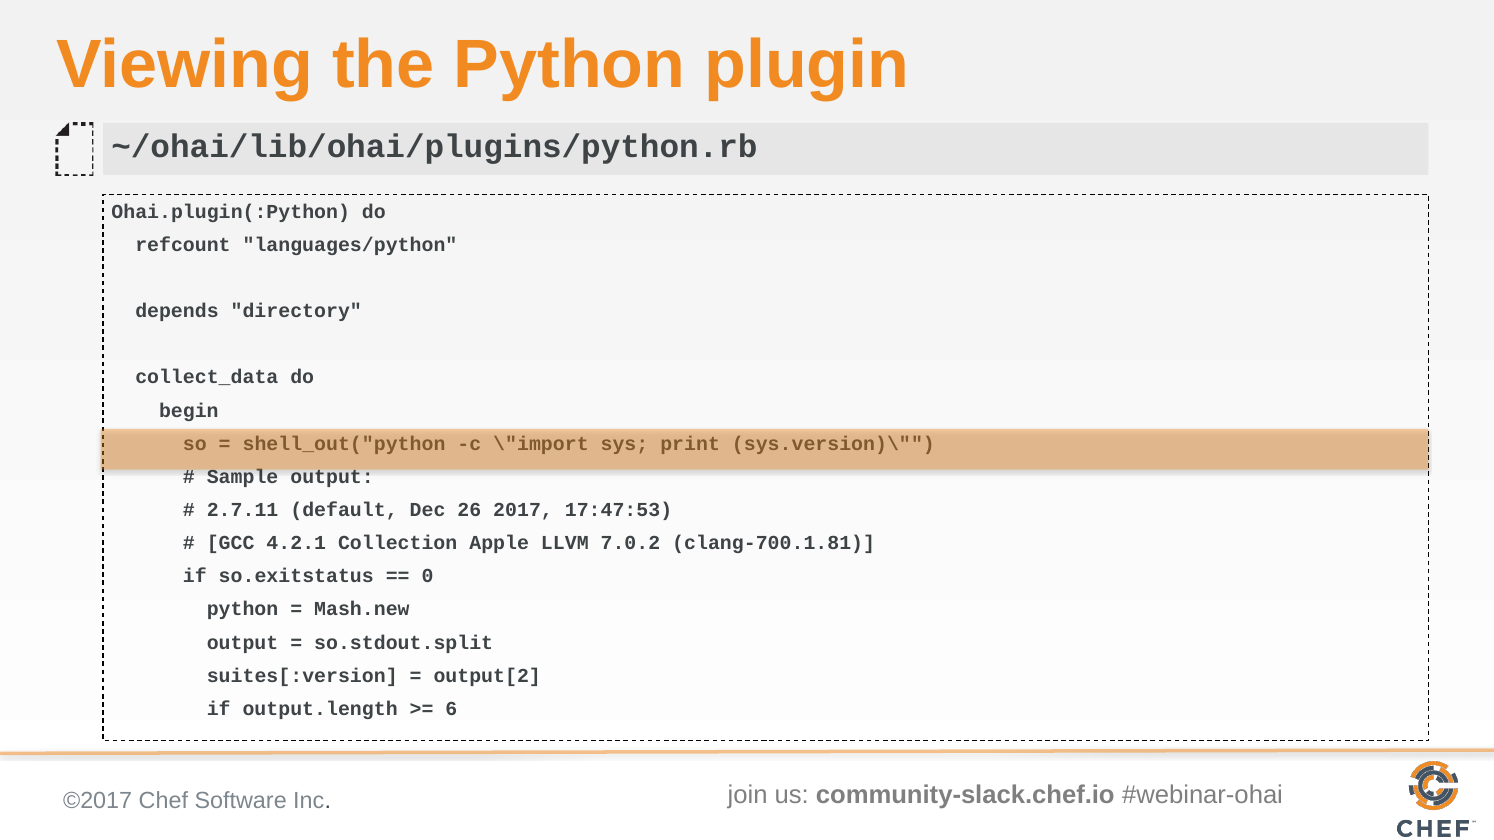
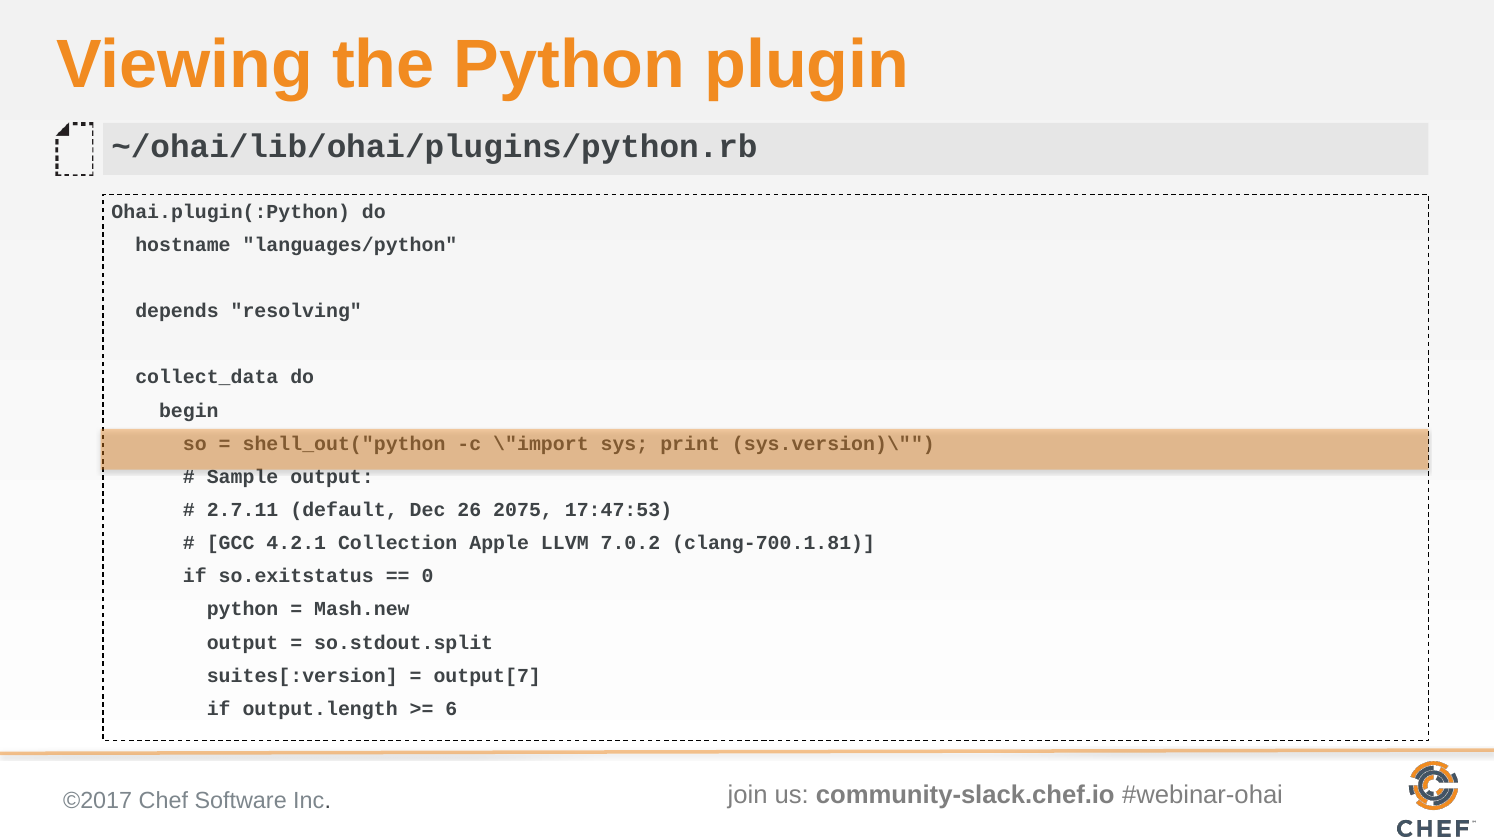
refcount: refcount -> hostname (183, 245)
directory: directory -> resolving (296, 311)
2017: 2017 -> 2075 (523, 510)
output[2: output[2 -> output[7 (487, 676)
